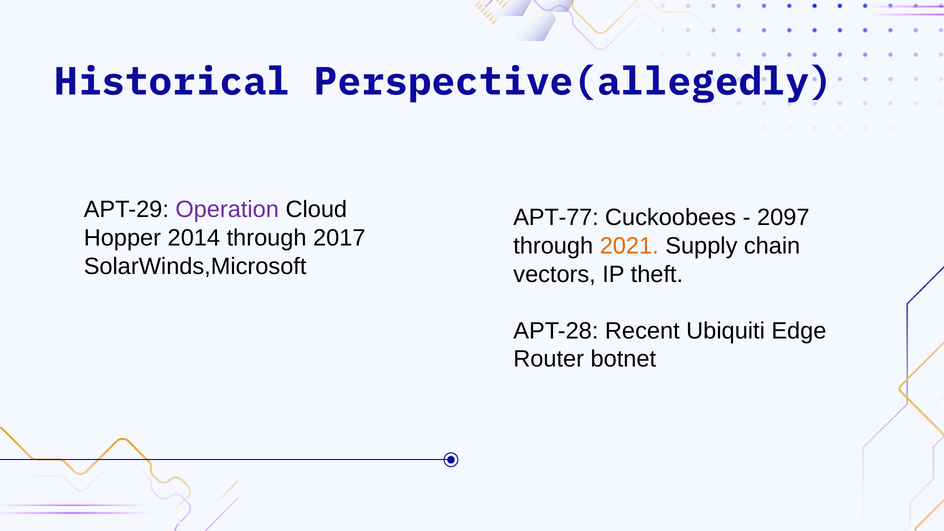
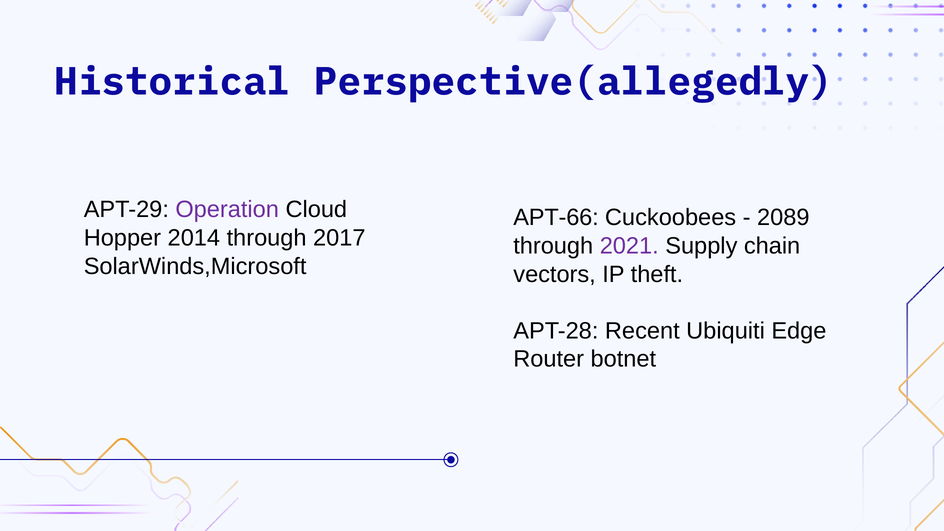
APT-77: APT-77 -> APT-66 (556, 218)
2097: 2097 -> 2089 (783, 218)
2021 colour: orange -> purple (629, 246)
